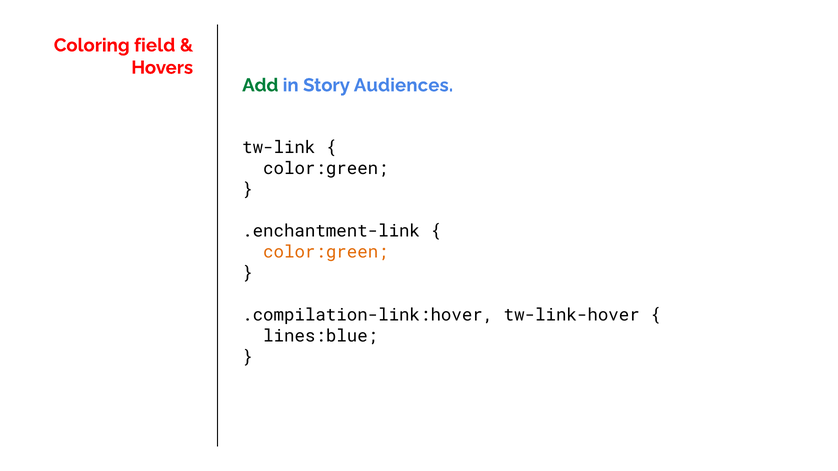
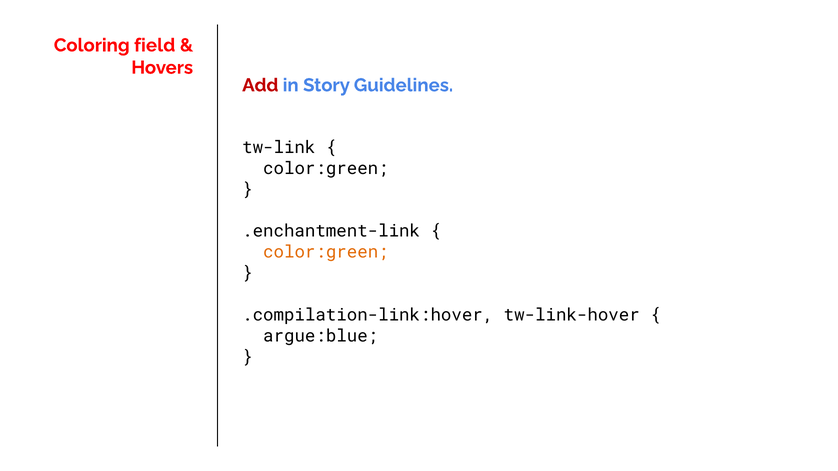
Add colour: green -> red (260, 85)
Audiences: Audiences -> Guidelines (403, 85)
lines:blue: lines:blue -> argue:blue (321, 336)
